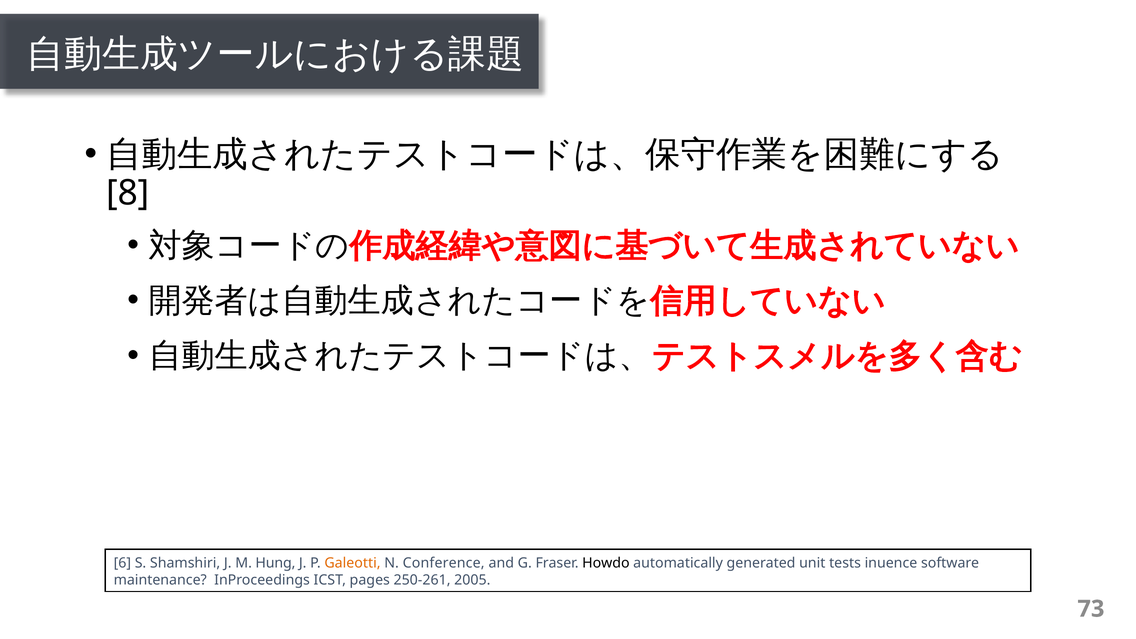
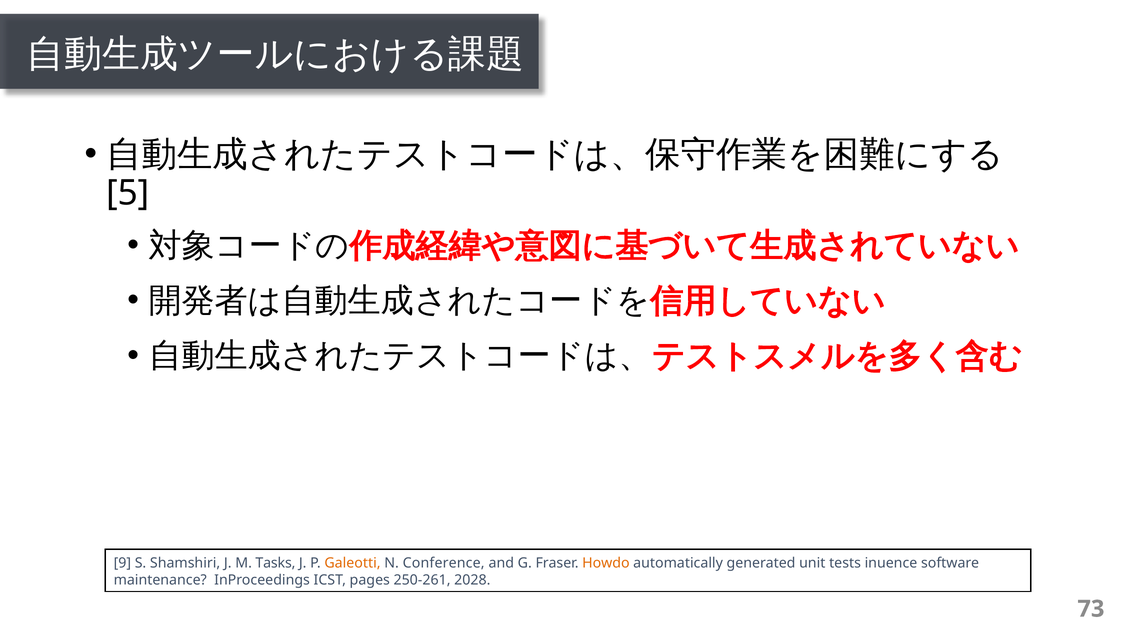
8: 8 -> 5 (128, 193)
6: 6 -> 9 (122, 563)
Hung: Hung -> Tasks (275, 563)
Howdo colour: black -> orange (606, 563)
2005: 2005 -> 2028 (472, 580)
